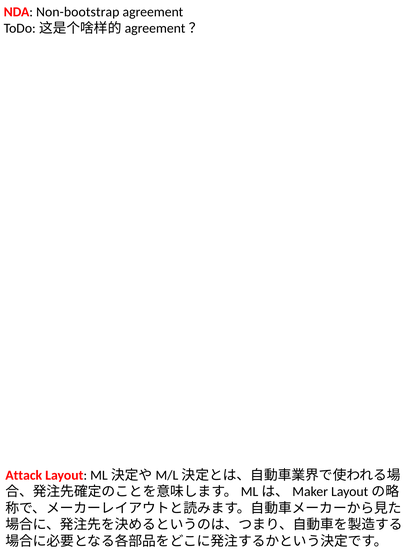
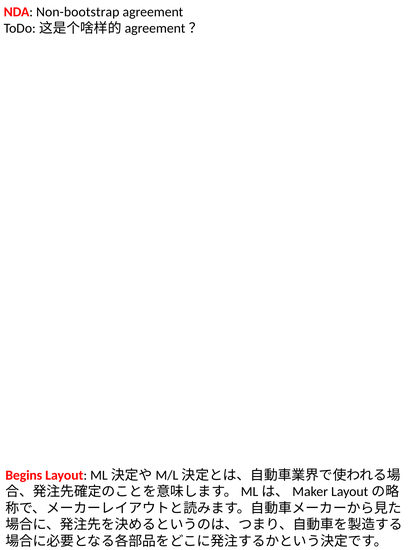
Attack: Attack -> Begins (24, 475)
